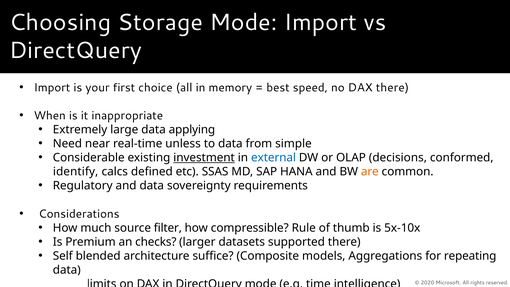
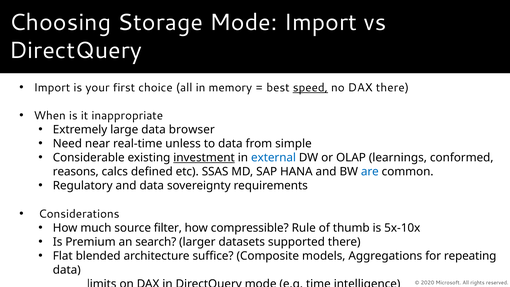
speed underline: none -> present (310, 88)
applying: applying -> browser (192, 130)
decisions: decisions -> learnings (398, 158)
identify: identify -> reasons (76, 172)
are colour: orange -> blue (370, 172)
checks: checks -> search (156, 242)
Self: Self -> Flat (63, 256)
